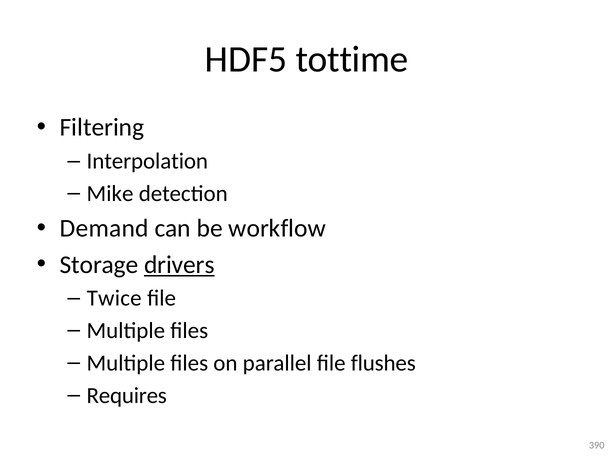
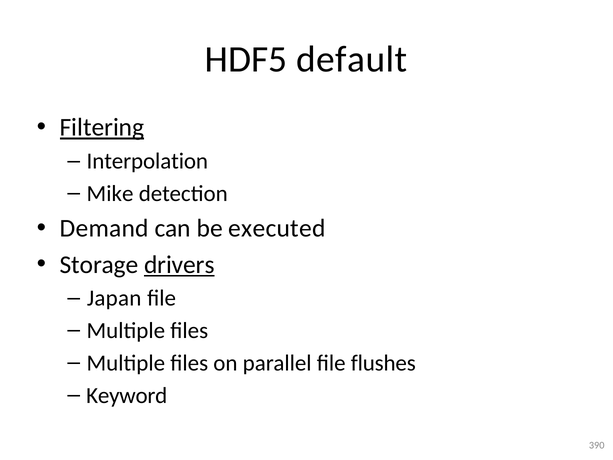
tottime: tottime -> default (352, 59)
Filtering underline: none -> present (102, 127)
workflow: workflow -> executed (277, 228)
Twice: Twice -> Japan (114, 298)
Requires: Requires -> Keyword (127, 395)
